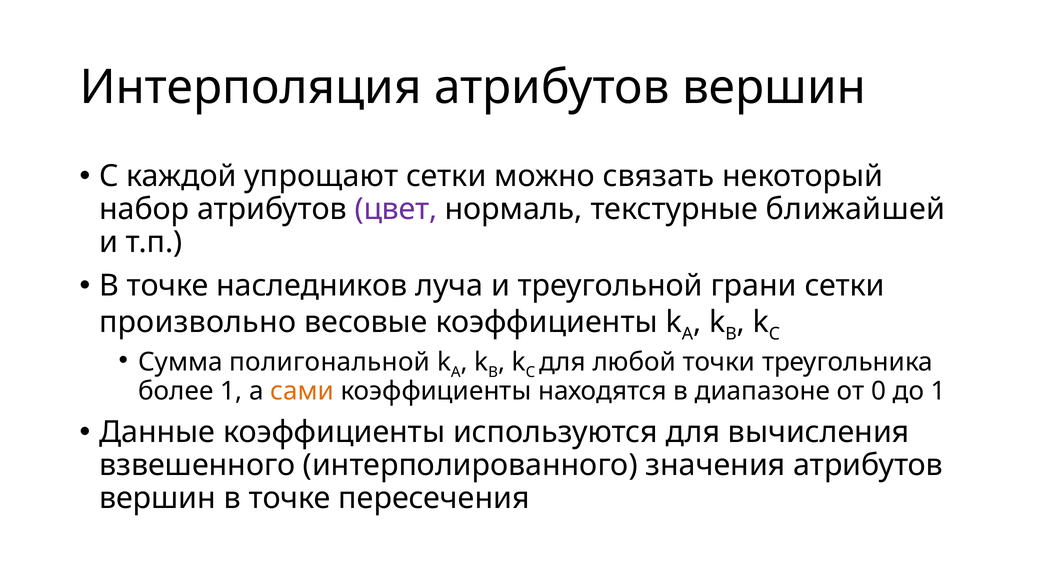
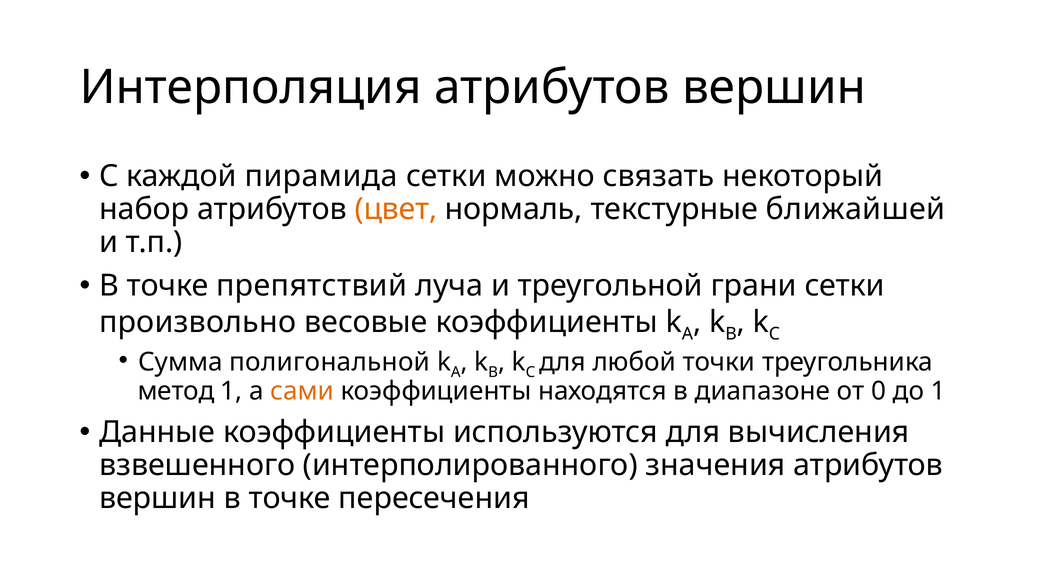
упрощают: упрощают -> пирамида (321, 176)
цвет colour: purple -> orange (396, 209)
наследников: наследников -> препятствий (312, 286)
более: более -> метод (176, 391)
